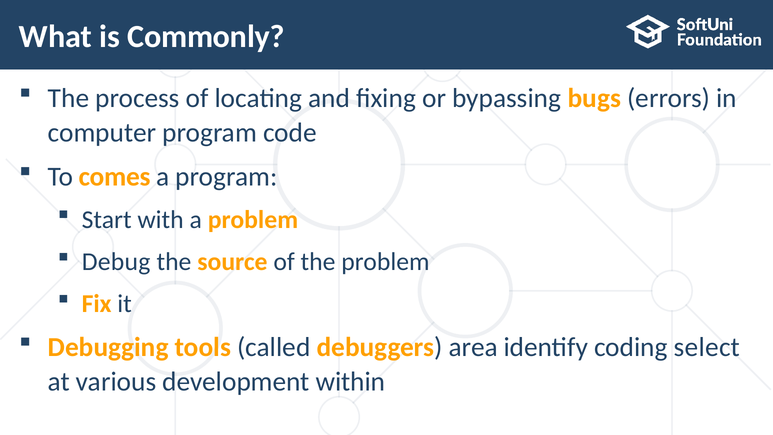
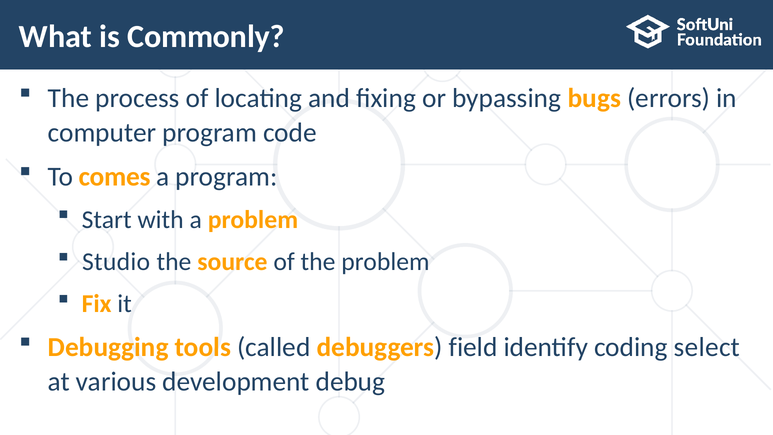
Debug: Debug -> Studio (116, 262)
area: area -> field (473, 347)
within: within -> debug (350, 381)
